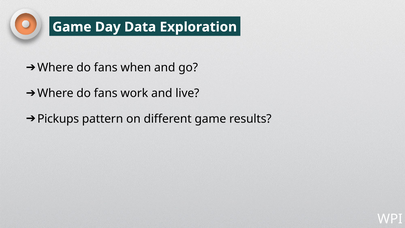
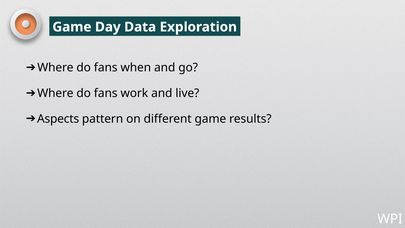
Pickups: Pickups -> Aspects (58, 119)
